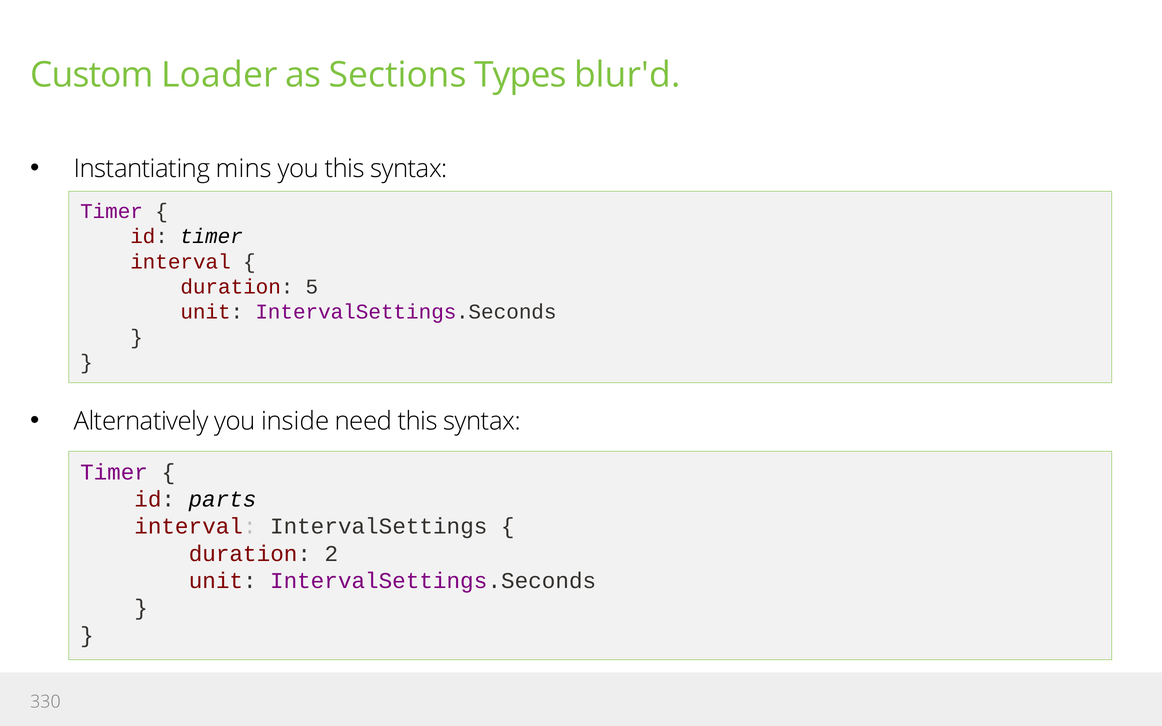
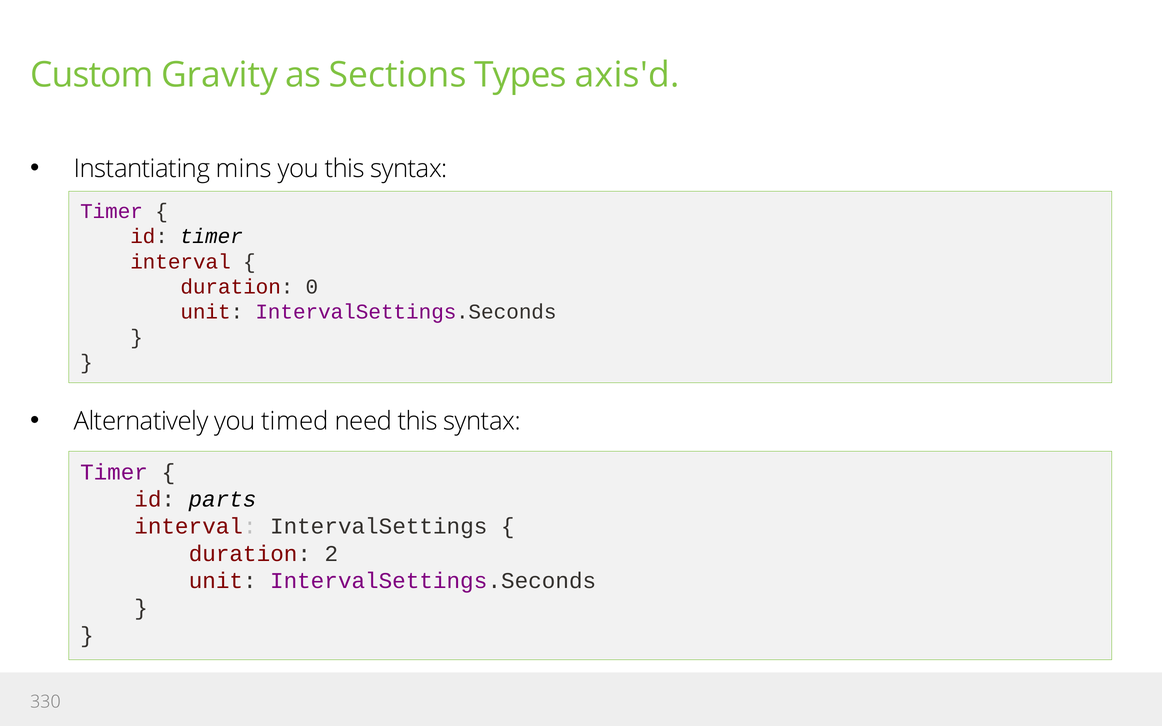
Loader: Loader -> Gravity (220, 75)
blur'd: blur'd -> axis'd (627, 75)
5: 5 -> 0 (312, 287)
inside: inside -> timed (295, 421)
